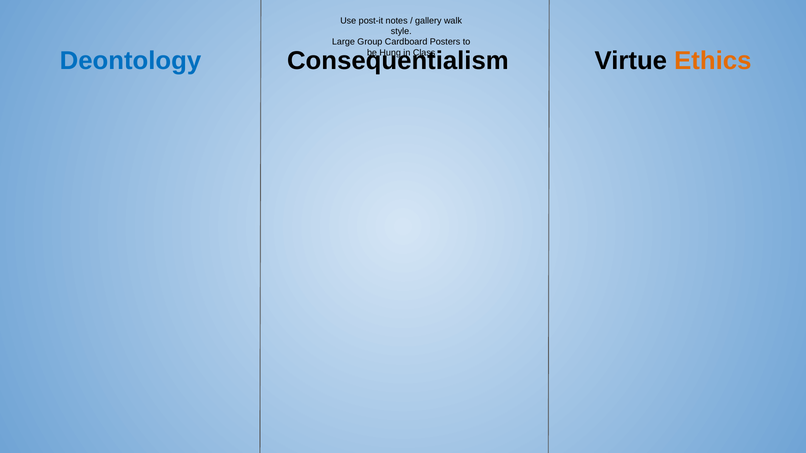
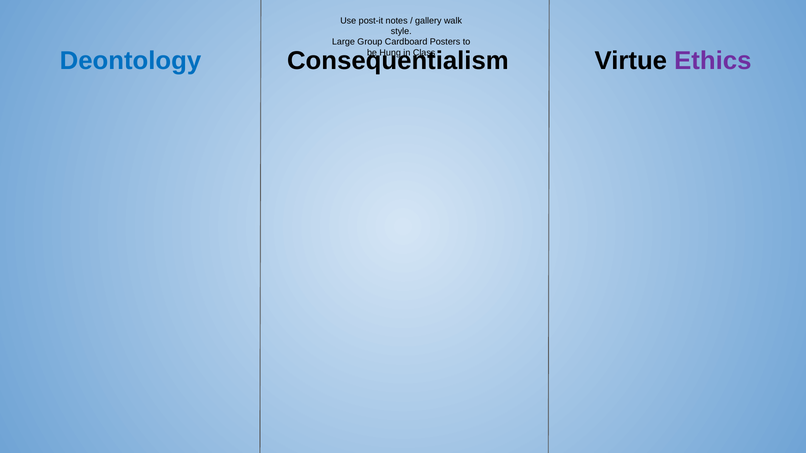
Ethics colour: orange -> purple (713, 61)
